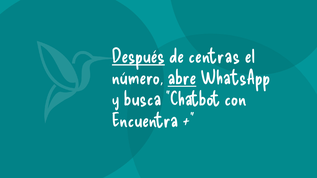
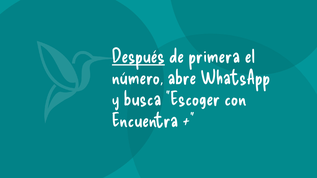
centras: centras -> primera (214, 56)
abre underline: present -> none (182, 78)
Chatbot: Chatbot -> Escoger (193, 99)
